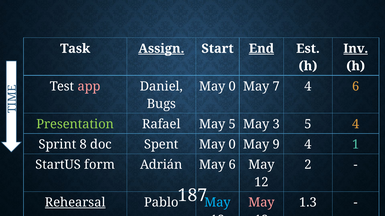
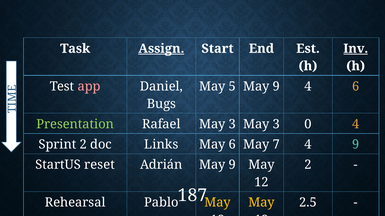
End underline: present -> none (261, 49)
0: 0 -> 5 (232, 87)
7: 7 -> 9 (276, 87)
Rafael May 5: 5 -> 3 (232, 124)
3 5: 5 -> 0 (308, 124)
Sprint 8: 8 -> 2 (83, 145)
Spent: Spent -> Links (161, 145)
0: 0 -> 6 (232, 145)
9: 9 -> 7 (276, 145)
4 1: 1 -> 9 (356, 145)
form: form -> reset (100, 165)
Adrián May 6: 6 -> 9 (232, 165)
Rehearsal underline: present -> none (75, 203)
May colour: light blue -> yellow (218, 203)
May colour: pink -> yellow (261, 203)
1.3: 1.3 -> 2.5 (308, 203)
